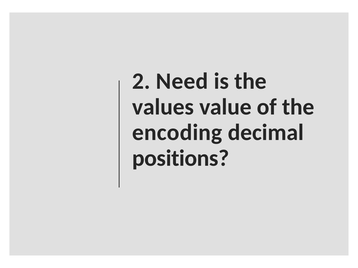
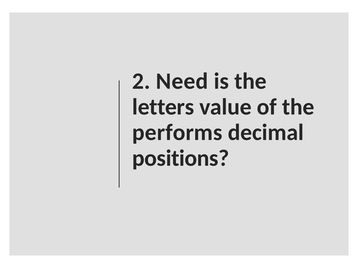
values: values -> letters (163, 107)
encoding: encoding -> performs (177, 133)
